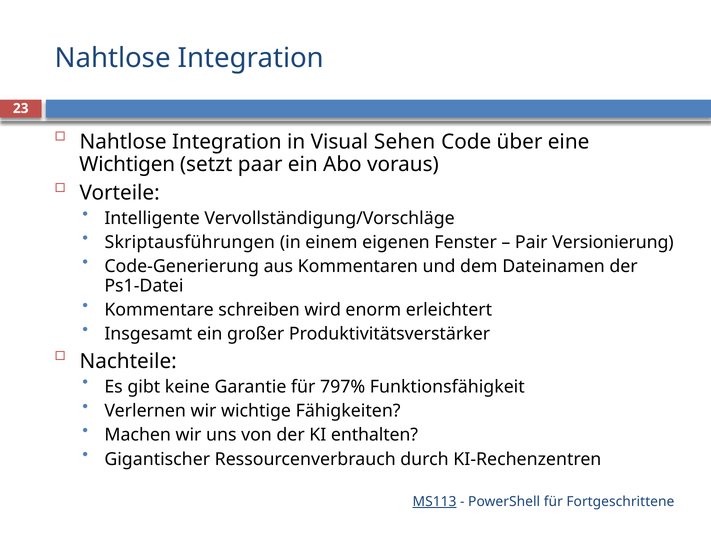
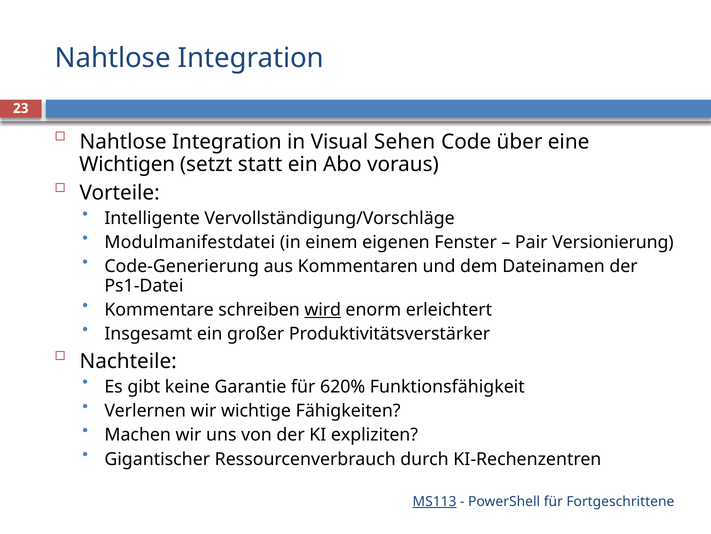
paar: paar -> statt (260, 164)
Skriptausführungen: Skriptausführungen -> Modulmanifestdatei (190, 242)
wird underline: none -> present (323, 310)
797%: 797% -> 620% (343, 386)
enthalten: enthalten -> expliziten (374, 434)
